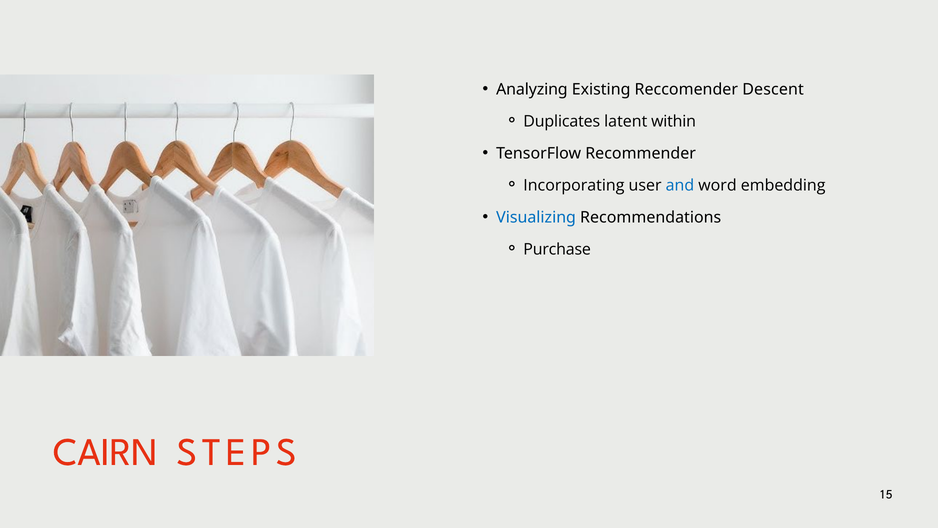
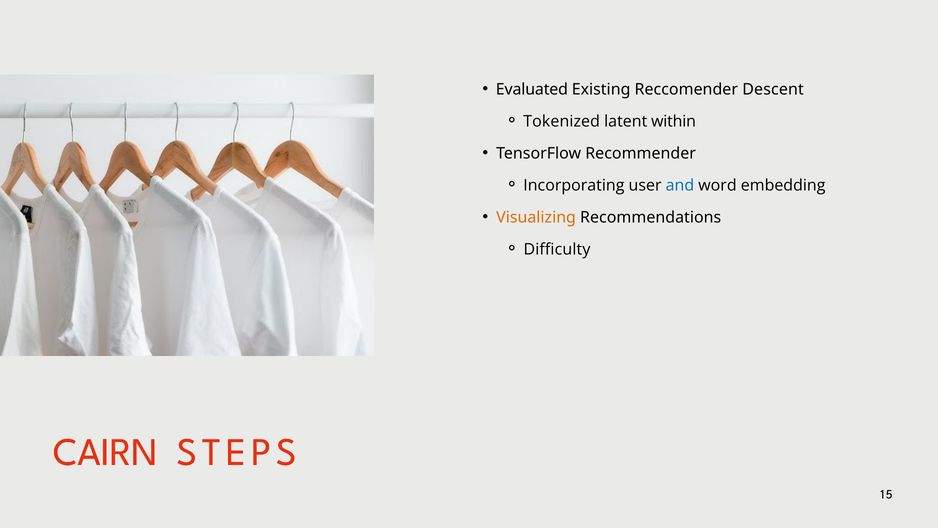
Analyzing: Analyzing -> Evaluated (532, 89)
Duplicates: Duplicates -> Tokenized (562, 121)
Visualizing colour: blue -> orange (536, 217)
Purchase: Purchase -> Difficulty (557, 249)
